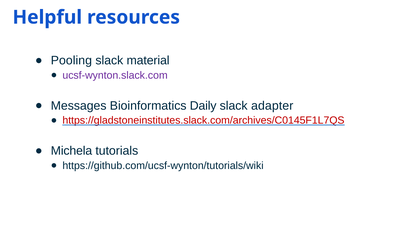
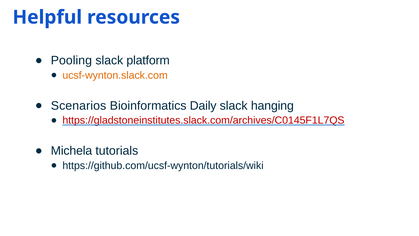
material: material -> platform (148, 61)
ucsf-wynton.slack.com colour: purple -> orange (115, 75)
Messages: Messages -> Scenarios (79, 106)
adapter: adapter -> hanging (272, 106)
